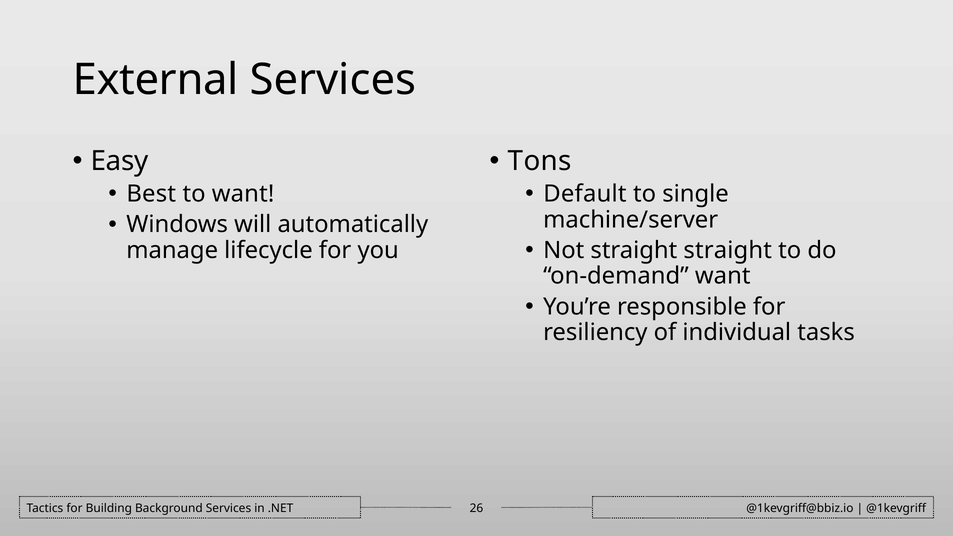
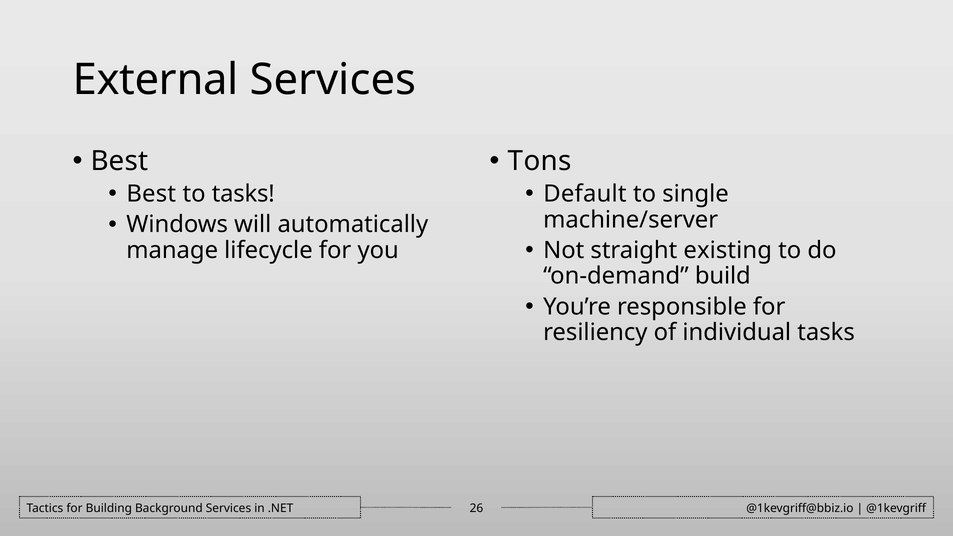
Easy: Easy -> Best (119, 161)
to want: want -> tasks (243, 194)
straight straight: straight -> existing (728, 250)
on-demand want: want -> build (723, 276)
